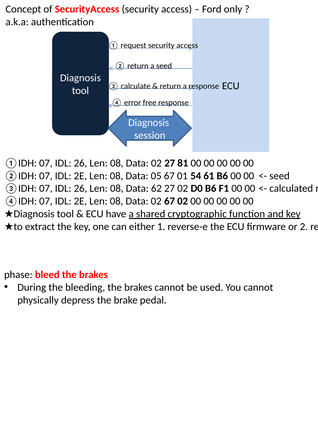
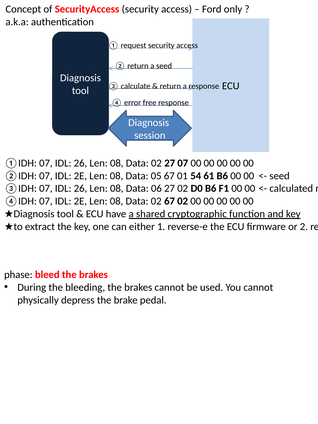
27 81: 81 -> 07 (183, 163)
62: 62 -> 06 (156, 188)
